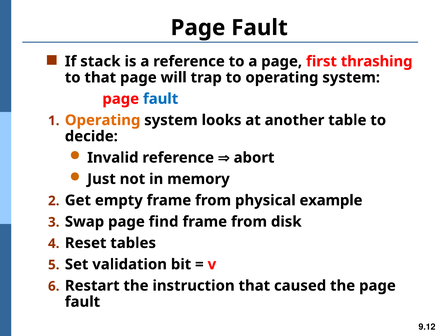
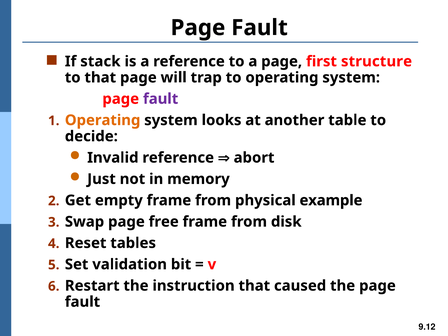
thrashing: thrashing -> structure (377, 61)
fault colour: blue -> purple (161, 99)
find: find -> free (164, 222)
